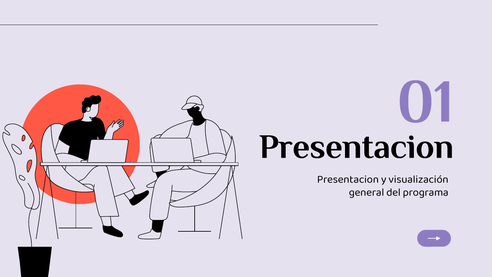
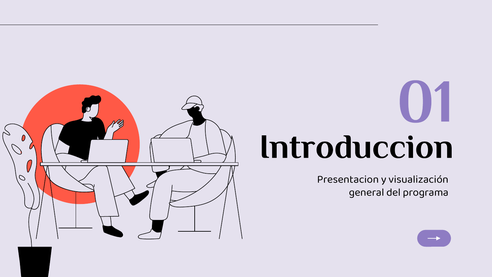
Presentacion: Presentacion -> Introduccion (356, 146)
